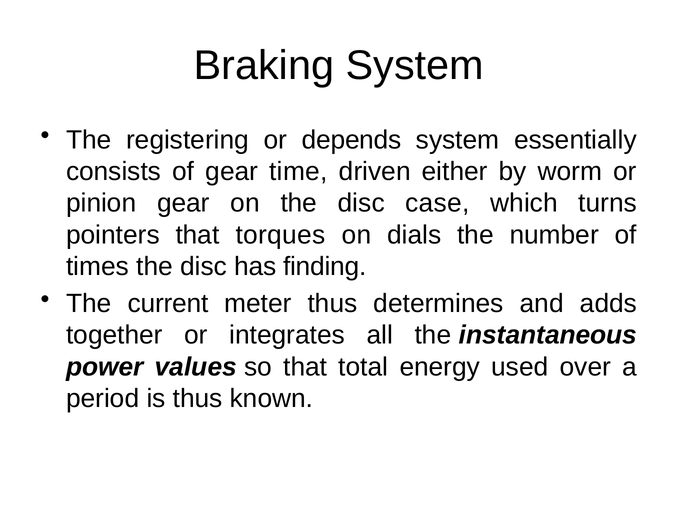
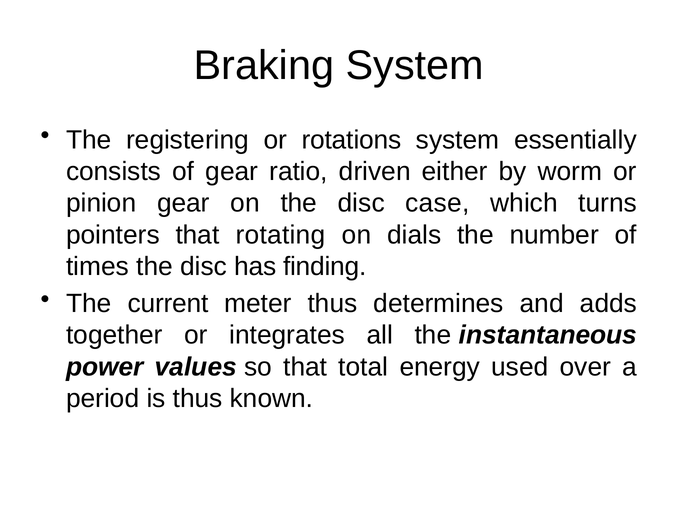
depends: depends -> rotations (352, 140)
time: time -> ratio (299, 171)
torques: torques -> rotating (281, 235)
